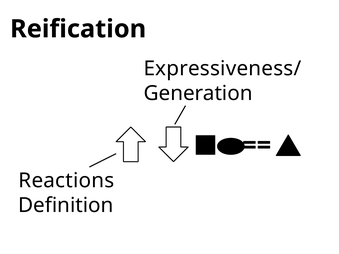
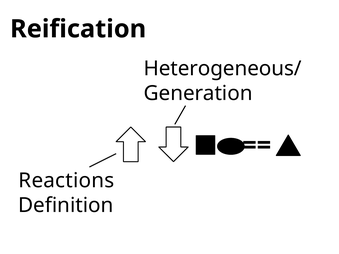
Expressiveness/: Expressiveness/ -> Heterogeneous/ (223, 69)
